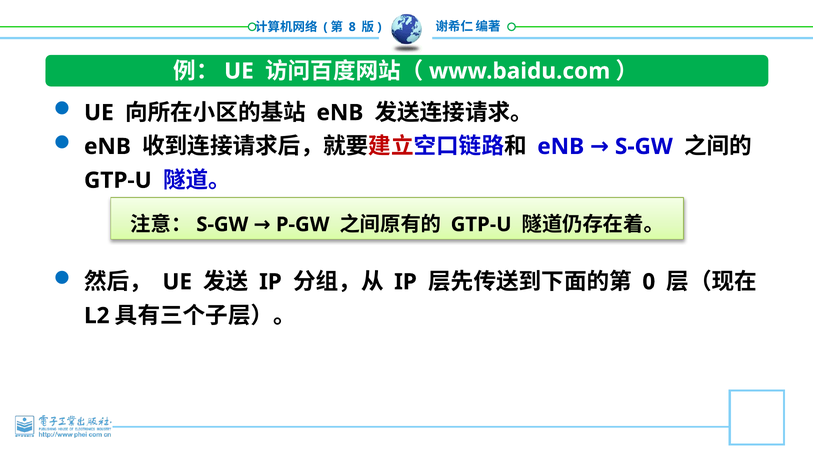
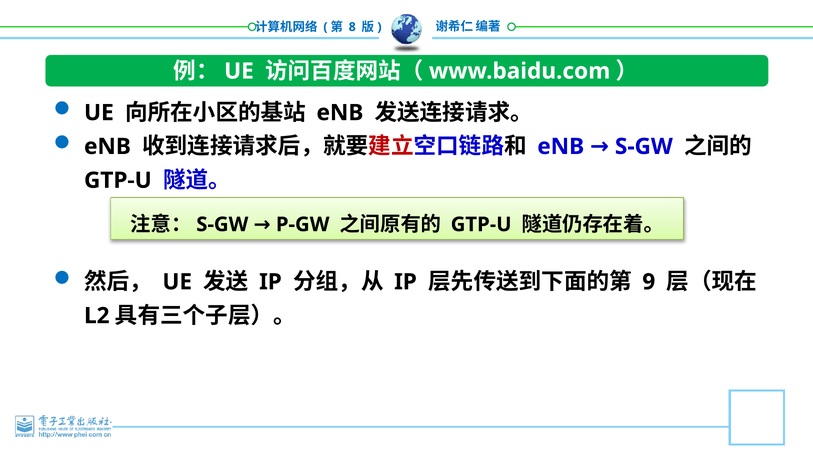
0: 0 -> 9 (649, 282)
